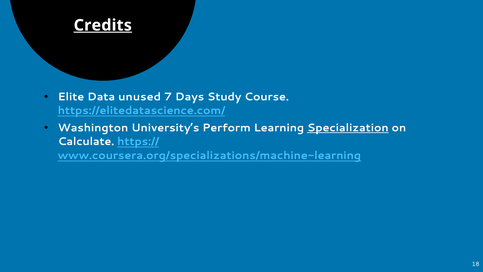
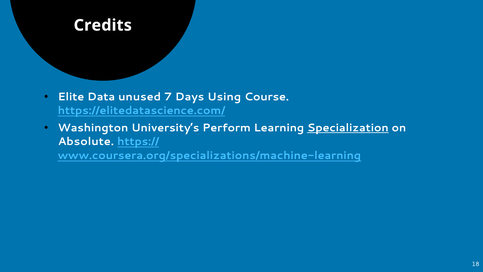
Credits underline: present -> none (103, 25)
Study: Study -> Using (224, 97)
Calculate: Calculate -> Absolute (86, 141)
